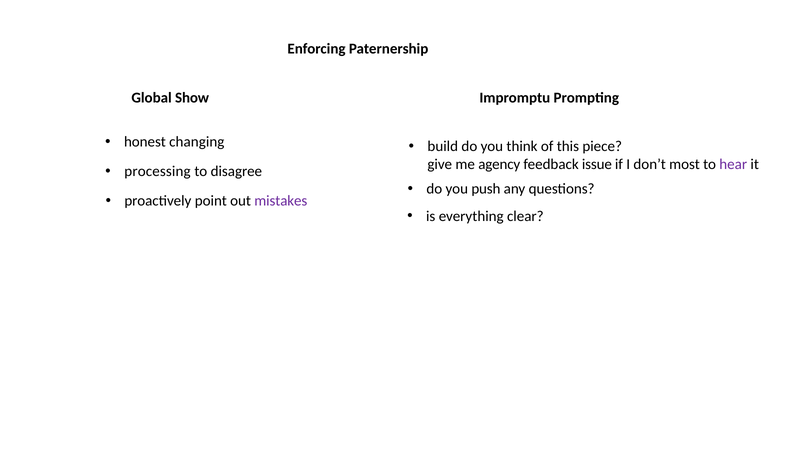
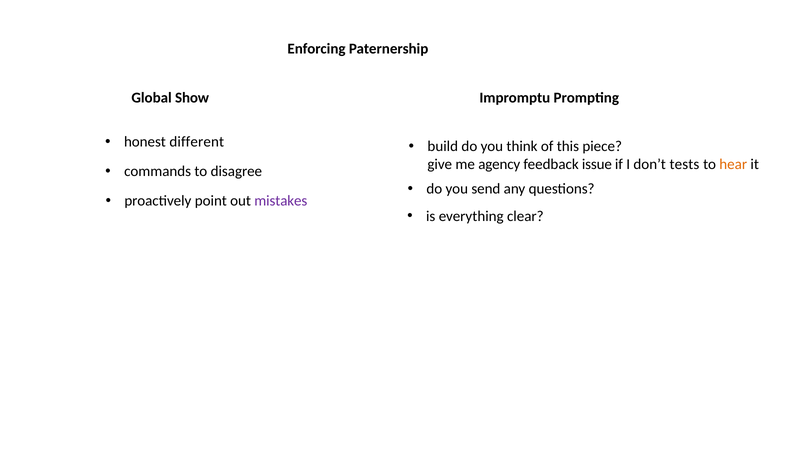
changing: changing -> different (197, 142)
most: most -> tests (684, 165)
hear colour: purple -> orange (733, 165)
processing: processing -> commands (158, 172)
push: push -> send (486, 189)
